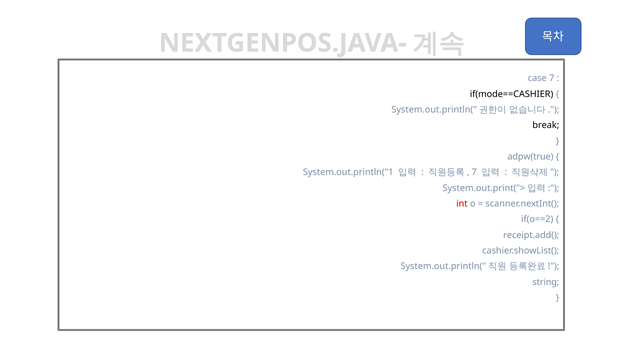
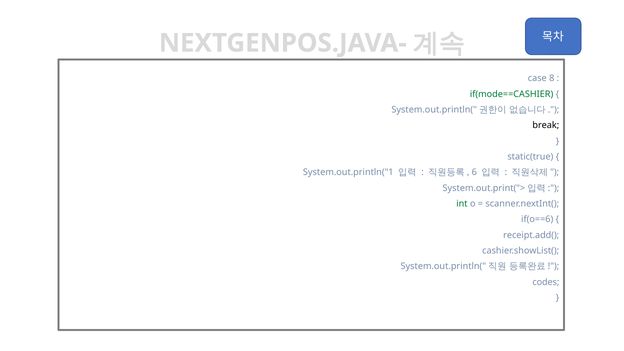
case 7: 7 -> 8 (552, 78)
if(mode==CASHIER colour: black -> green (512, 94)
adpw(true: adpw(true -> static(true (530, 157)
7: 7 -> 6 (474, 172)
int colour: red -> green (462, 204)
if(o==2: if(o==2 -> if(o==6 (537, 219)
string: string -> codes (546, 282)
